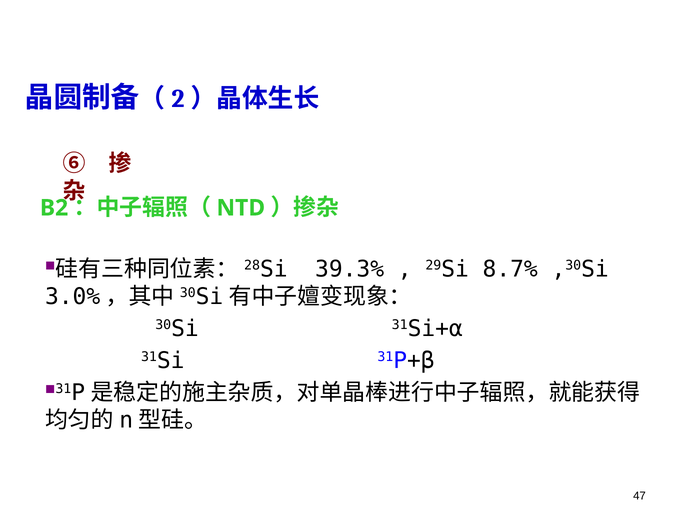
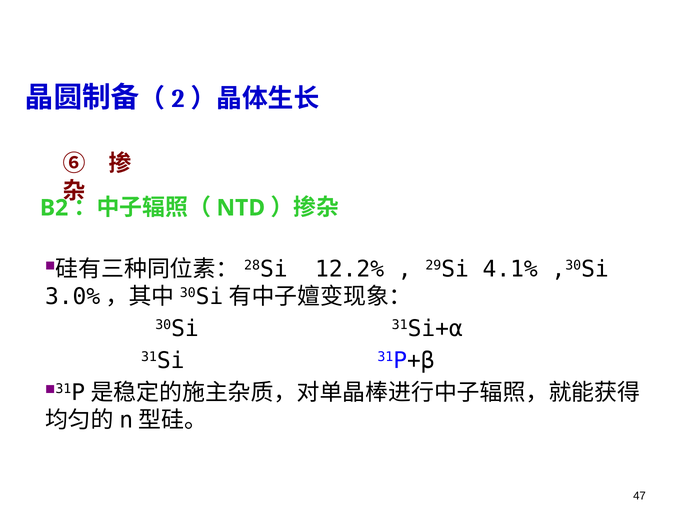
39.3%: 39.3% -> 12.2% (350, 269)
8.7%: 8.7% -> 4.1% (510, 269)
